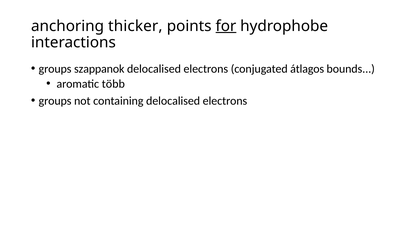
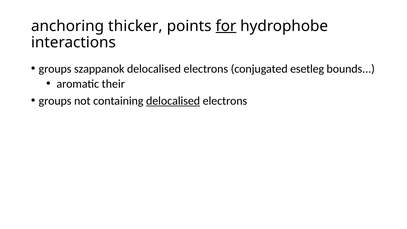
átlagos: átlagos -> esetleg (307, 69)
több: több -> their (113, 84)
delocalised underline: none -> present (173, 101)
